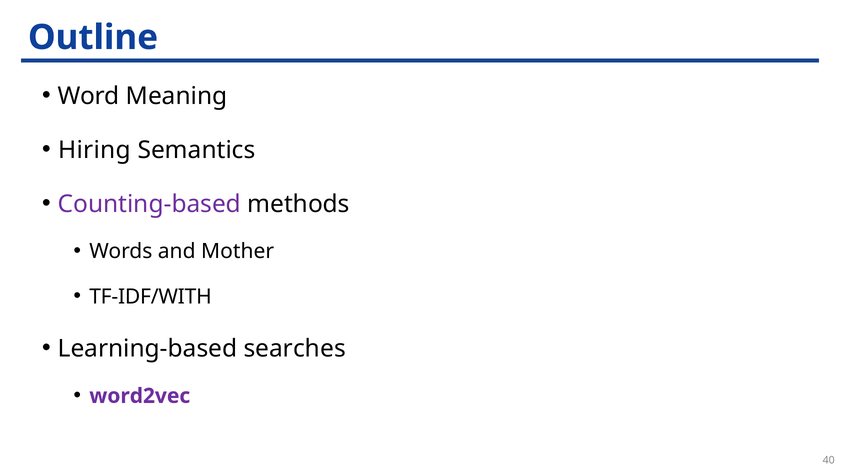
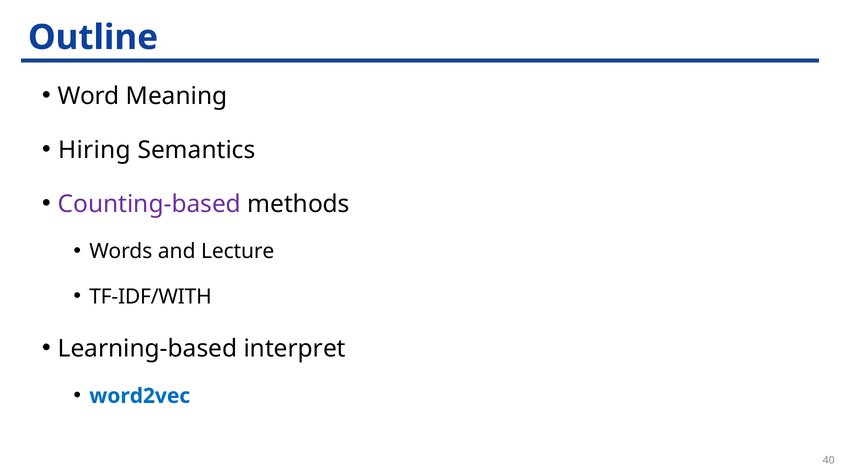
Mother: Mother -> Lecture (238, 251)
searches: searches -> interpret (295, 349)
word2vec colour: purple -> blue (140, 396)
